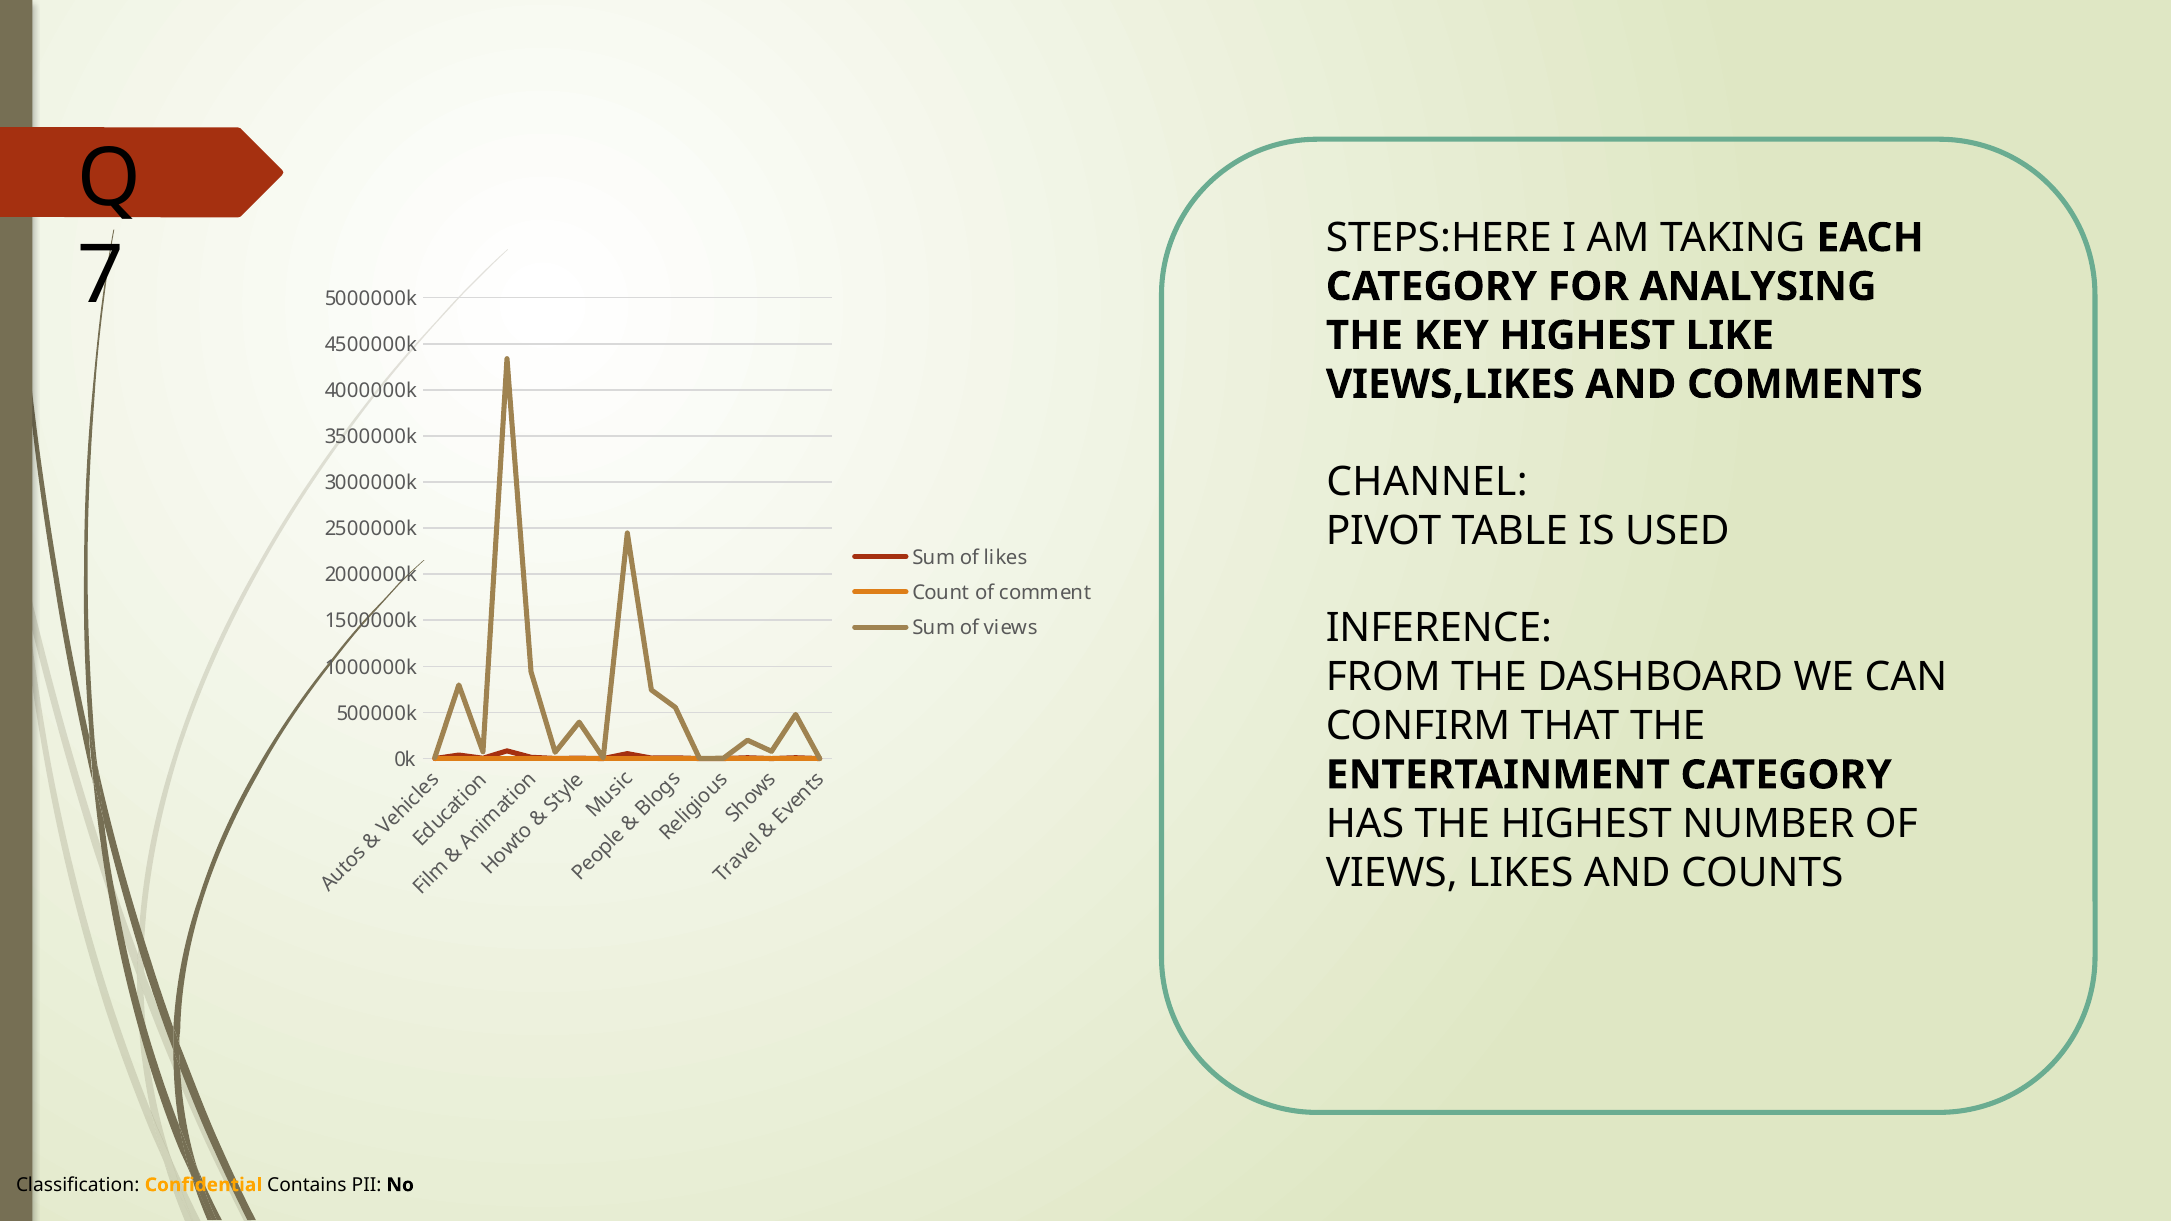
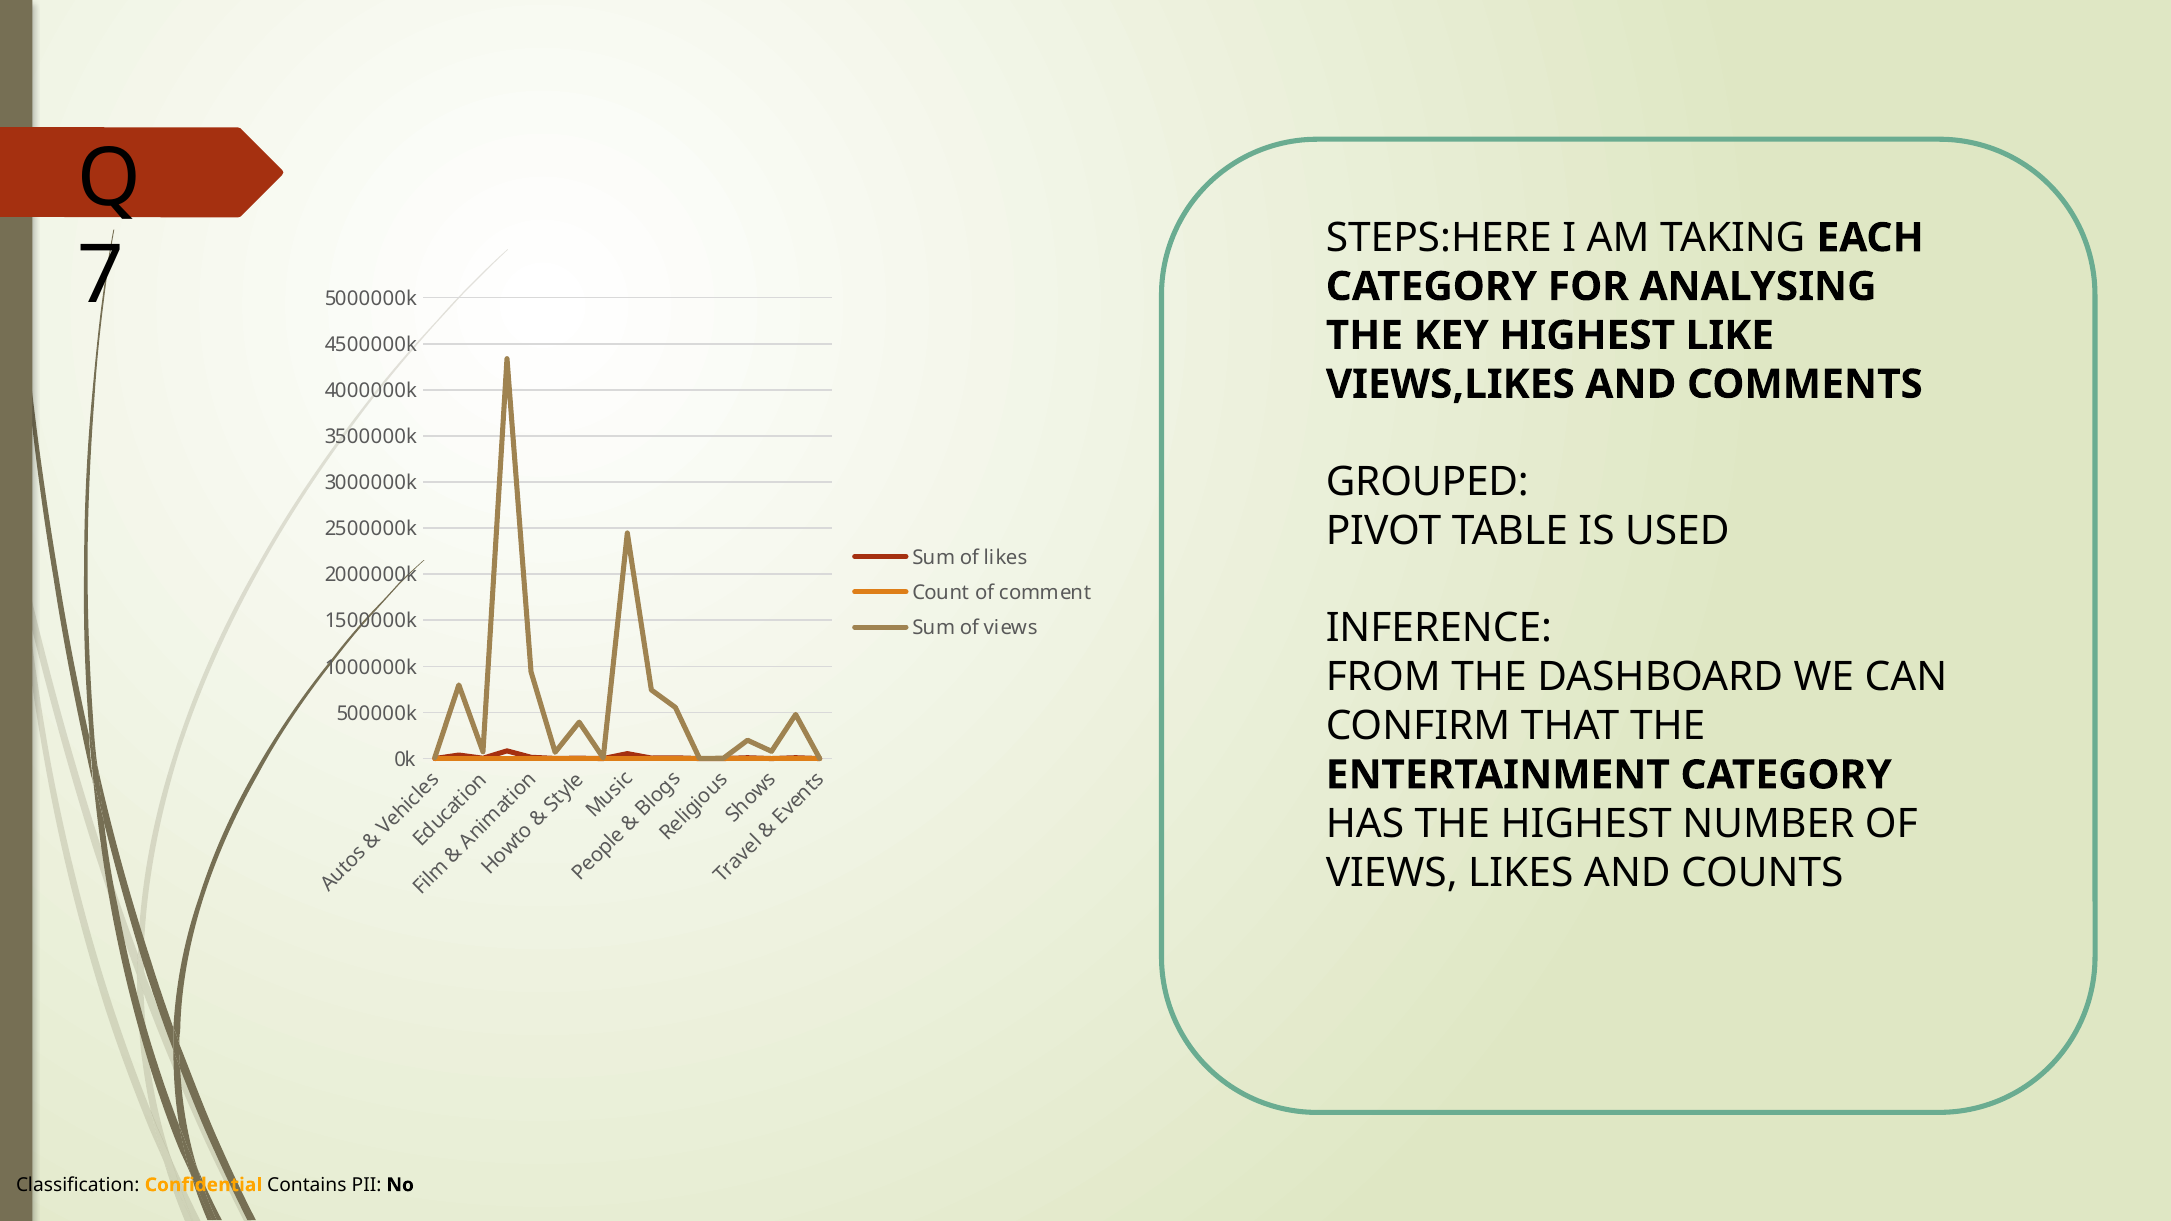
CHANNEL: CHANNEL -> GROUPED (1427, 482)
